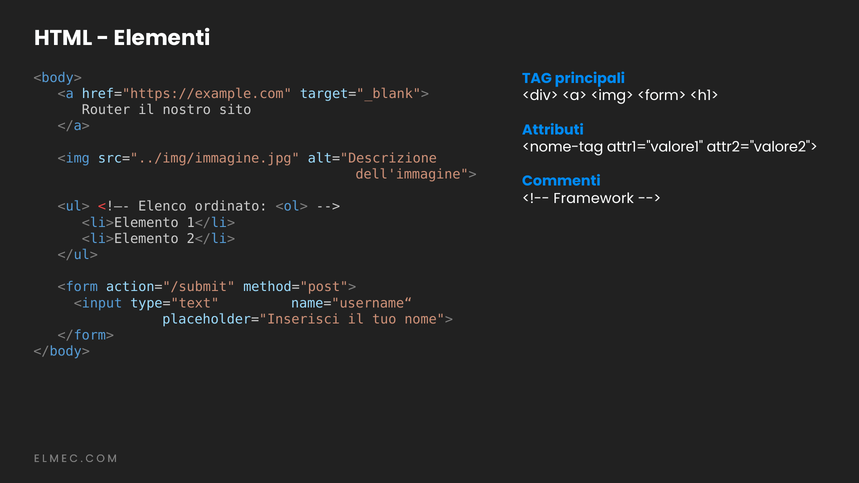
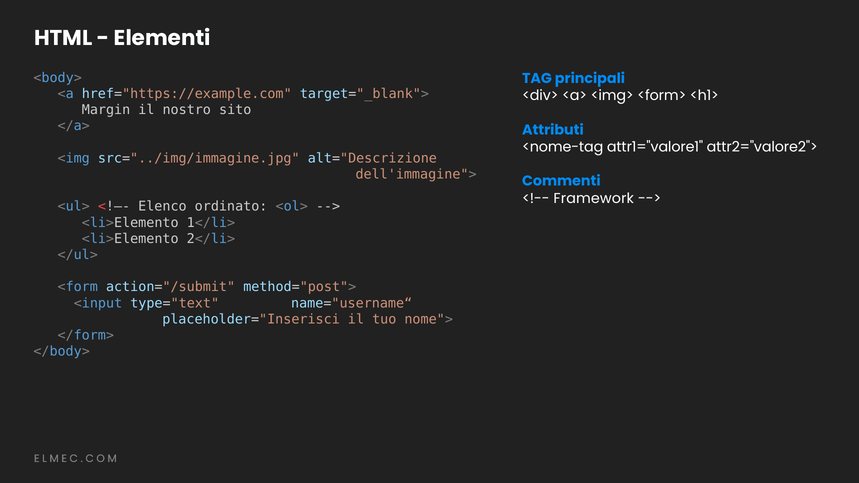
Router: Router -> Margin (106, 110)
